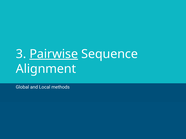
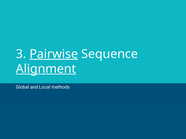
Alignment underline: none -> present (46, 69)
